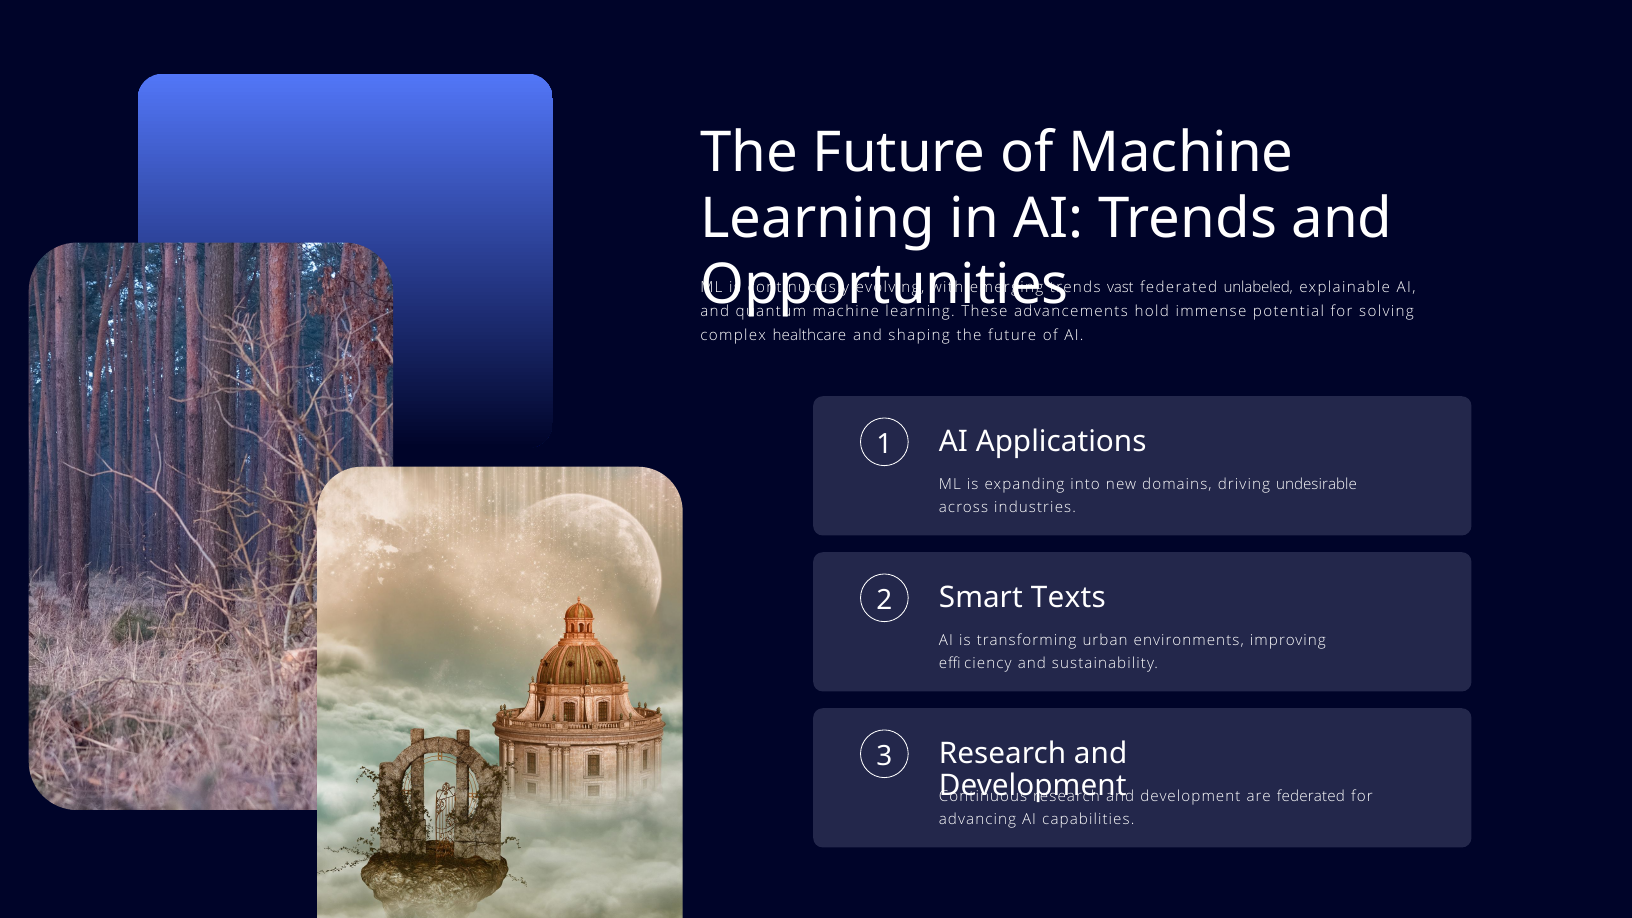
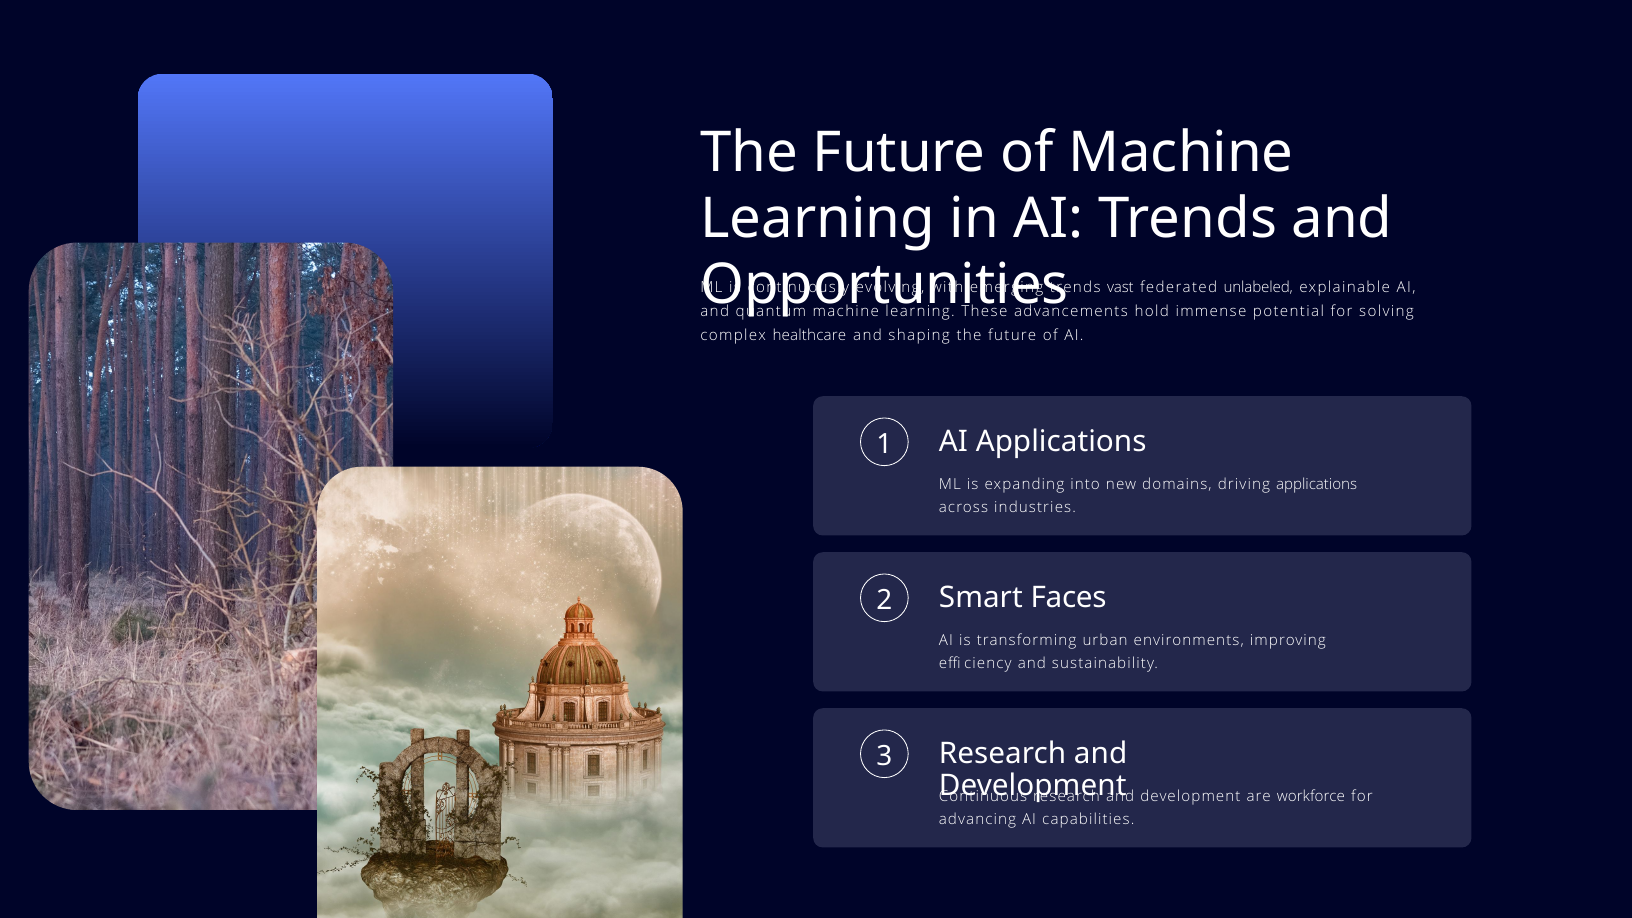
driving undesirable: undesirable -> applications (1317, 485)
Texts: Texts -> Faces (1069, 598)
are federated: federated -> workforce (1311, 797)
